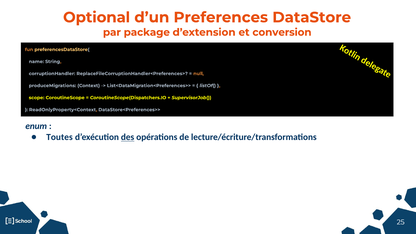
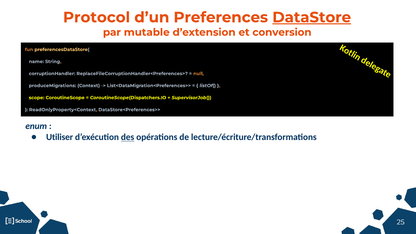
Optional: Optional -> Protocol (97, 17)
DataStore underline: none -> present (312, 17)
package: package -> mutable (147, 32)
Toutes: Toutes -> Utiliser (60, 137)
